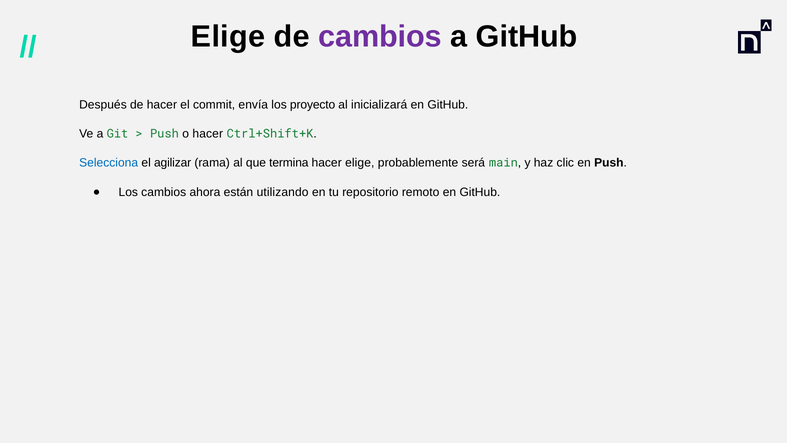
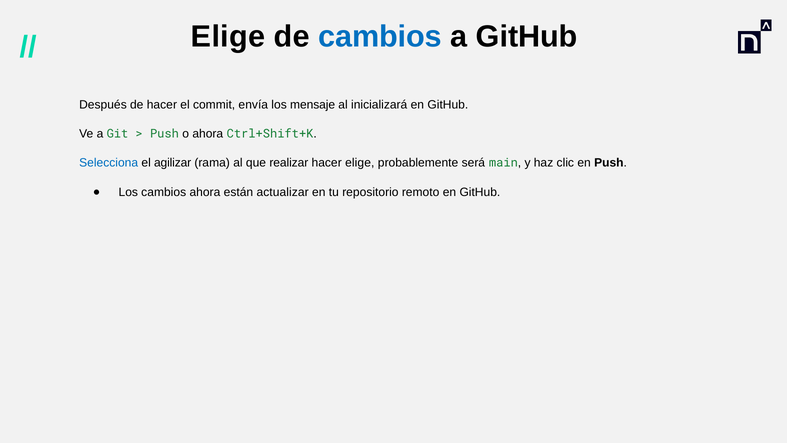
cambios colour: purple -> blue (380, 37)
proyecto: proyecto -> mensaje (313, 105)
o hacer: hacer -> ahora (208, 134)
termina: termina -> realizar (289, 163)
utilizando: utilizando -> actualizar (283, 192)
